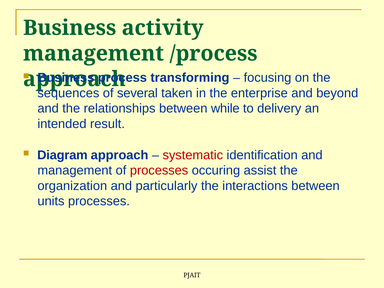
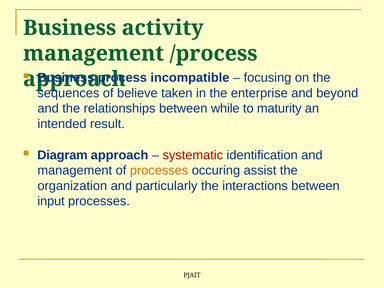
transforming: transforming -> incompatible (190, 78)
several: several -> believe (137, 93)
delivery: delivery -> maturity (279, 108)
processes colour: red -> orange (159, 170)
units: units -> input (51, 201)
